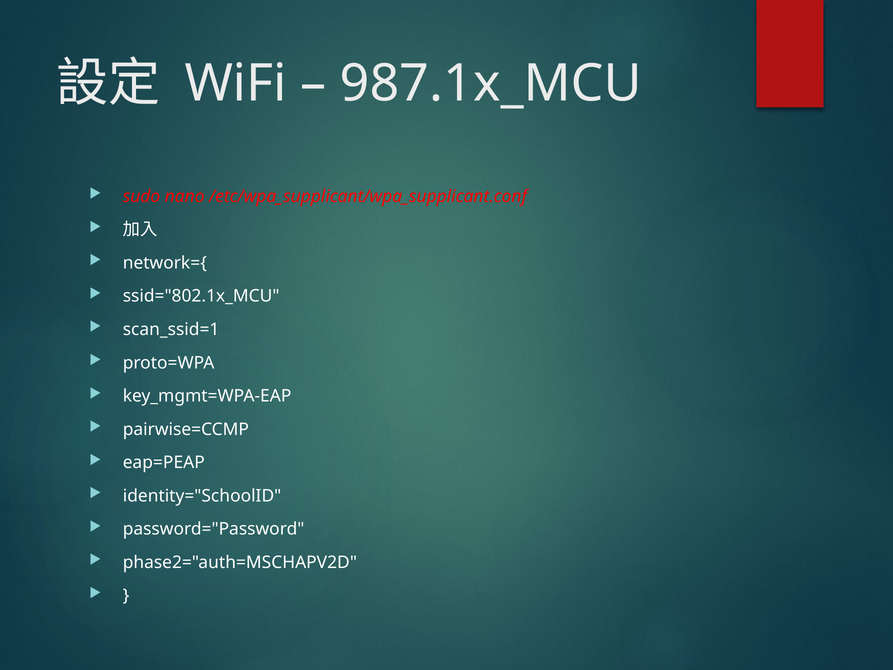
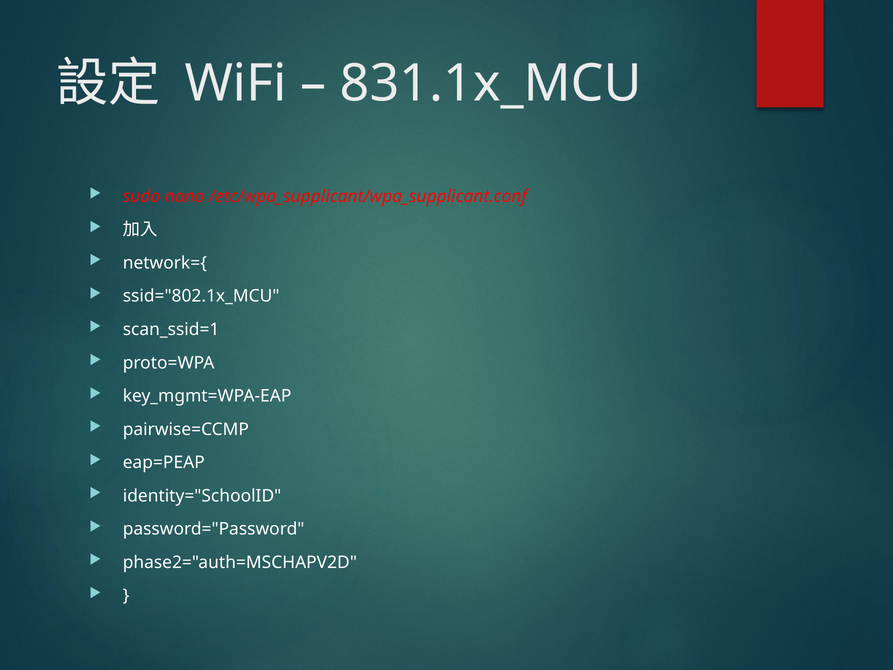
987.1x_MCU: 987.1x_MCU -> 831.1x_MCU (491, 84)
